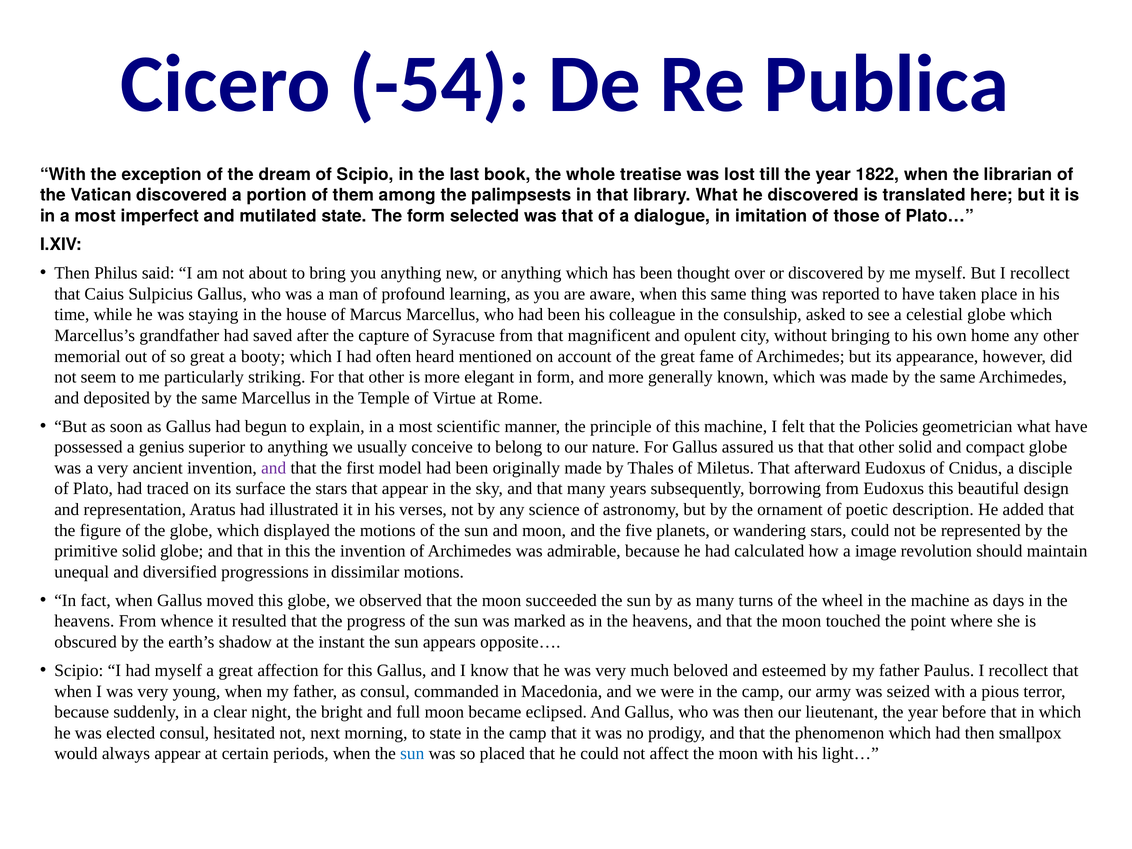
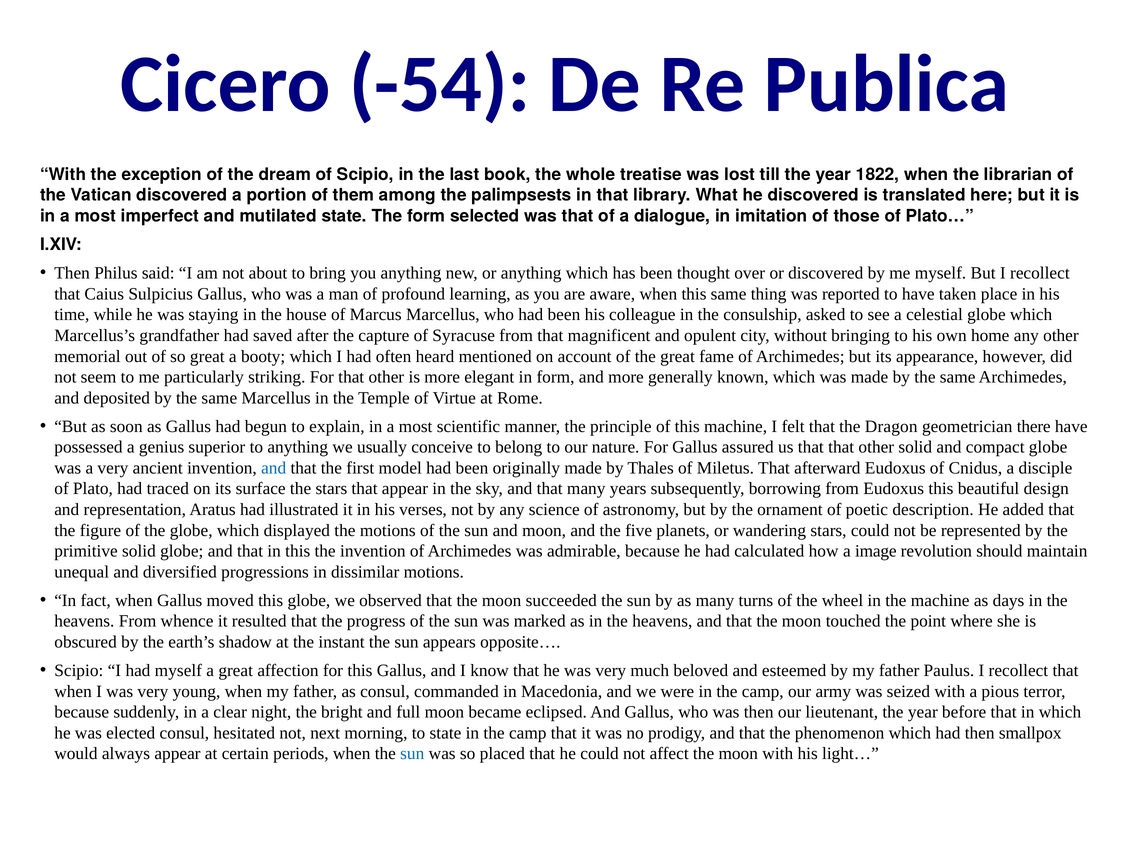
Policies: Policies -> Dragon (891, 426)
geometrician what: what -> there (1034, 426)
and colour: purple -> blue (274, 468)
